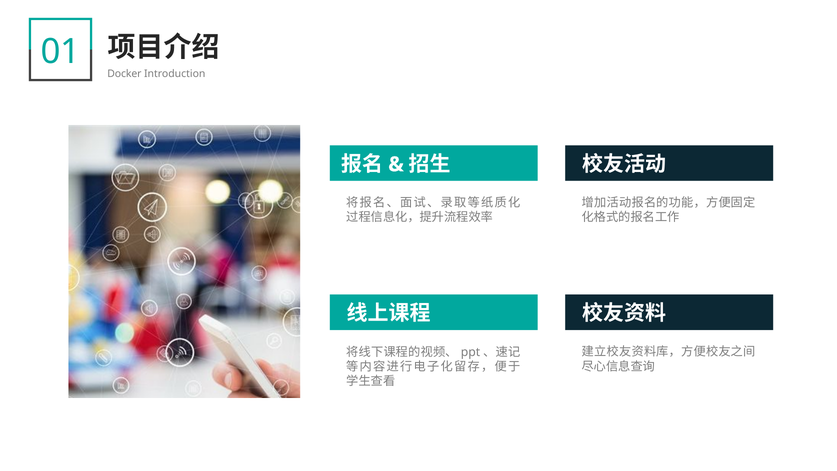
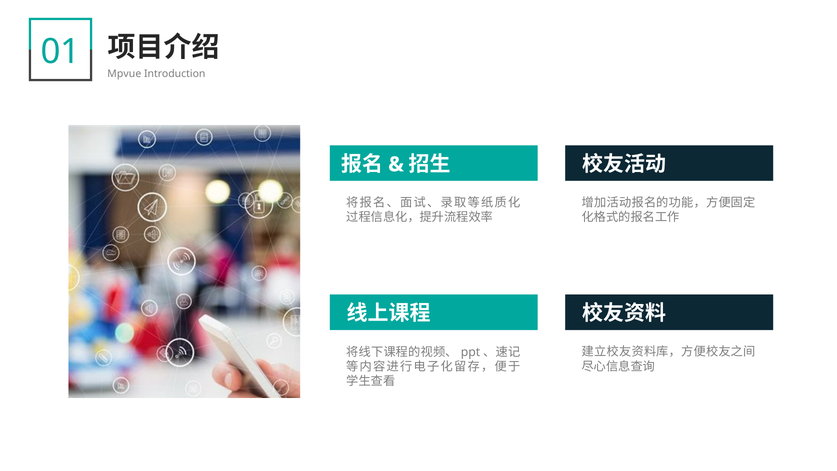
Docker: Docker -> Mpvue (124, 74)
